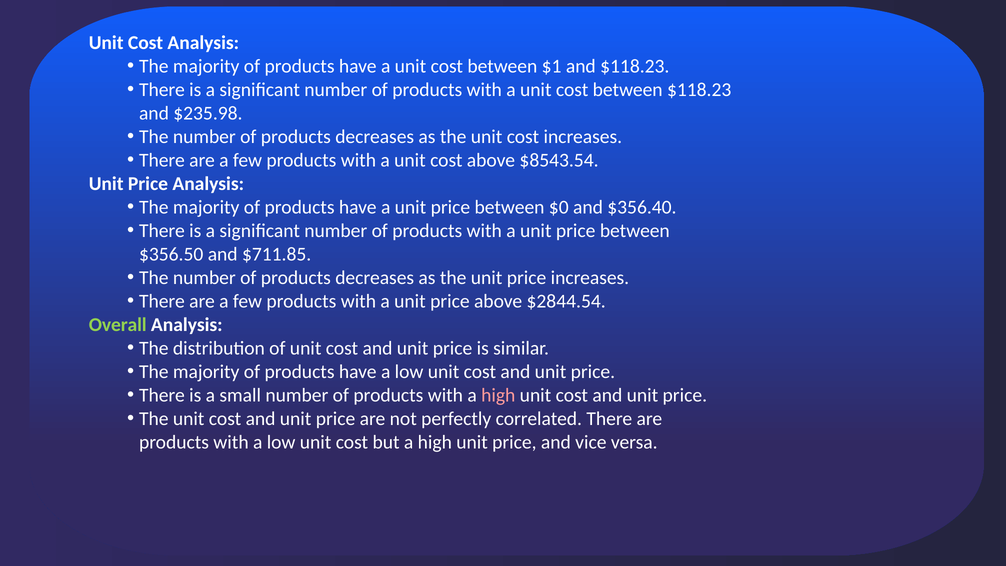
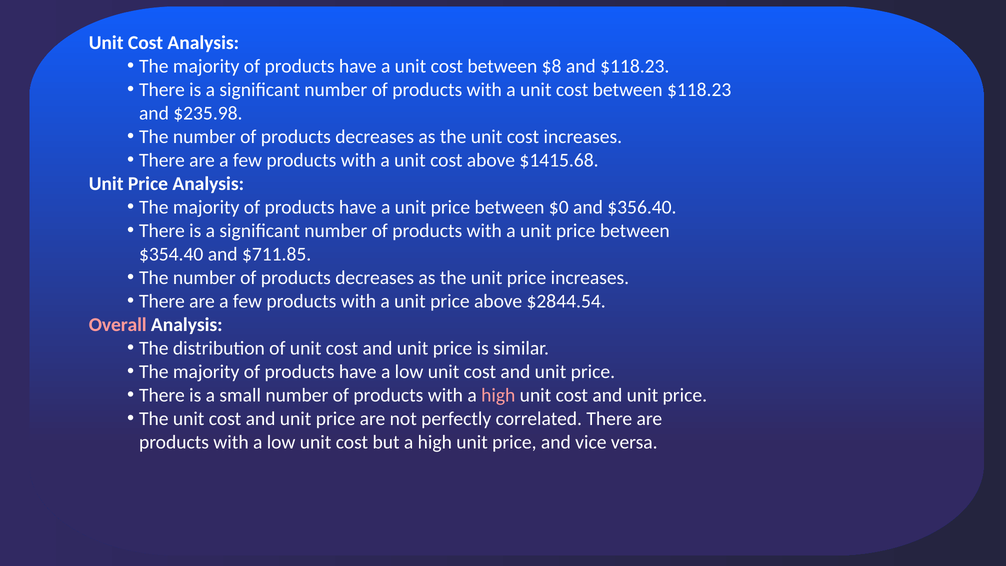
$1: $1 -> $8 (552, 66)
$8543.54: $8543.54 -> $1415.68 (559, 160)
$356.50: $356.50 -> $354.40 (171, 254)
Overall colour: light green -> pink (118, 325)
